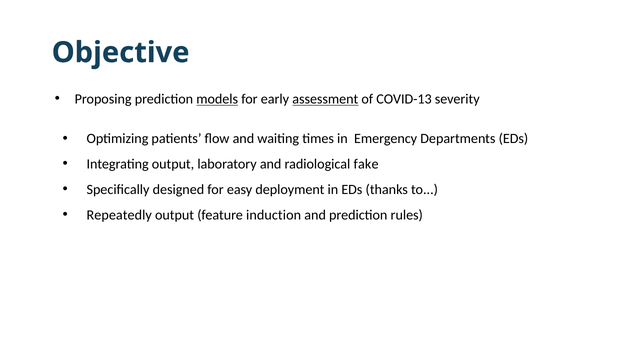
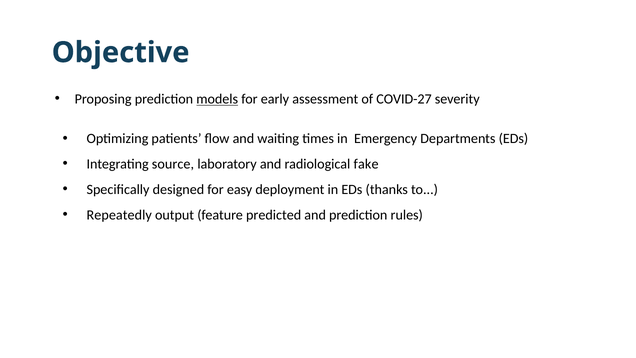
assessment underline: present -> none (325, 99)
COVID-13: COVID-13 -> COVID-27 (404, 99)
Integrating output: output -> source (173, 164)
induction: induction -> predicted (274, 215)
